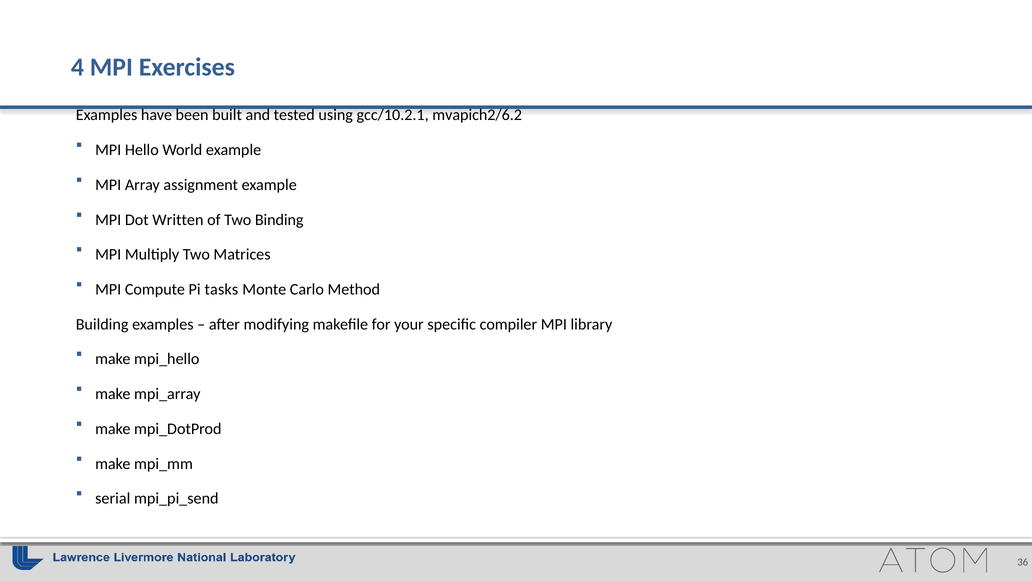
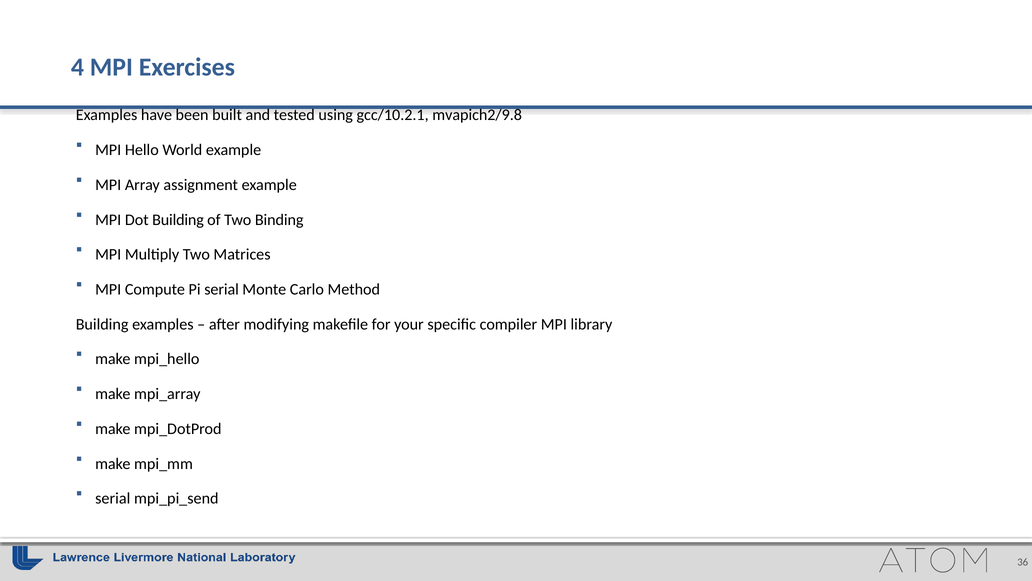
mvapich2/6.2: mvapich2/6.2 -> mvapich2/9.8 (477, 115)
Dot Written: Written -> Building (178, 220)
Pi tasks: tasks -> serial (222, 289)
